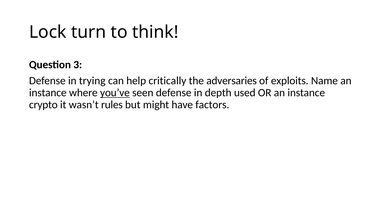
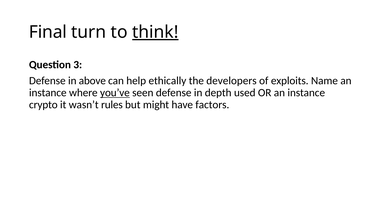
Lock: Lock -> Final (48, 32)
think underline: none -> present (155, 32)
trying: trying -> above (92, 80)
critically: critically -> ethically (167, 80)
adversaries: adversaries -> developers (232, 80)
